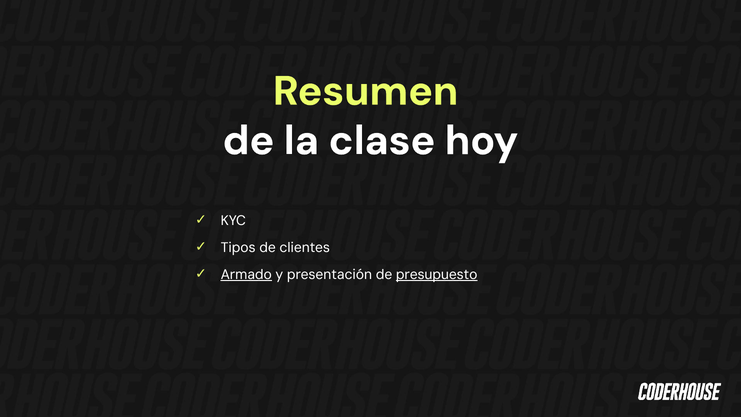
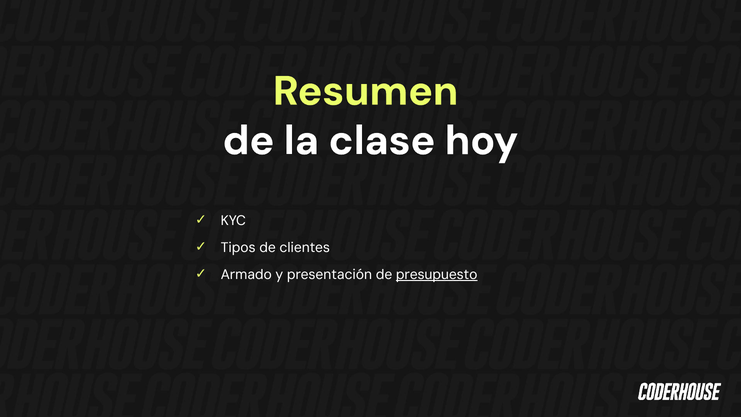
Armado underline: present -> none (246, 274)
